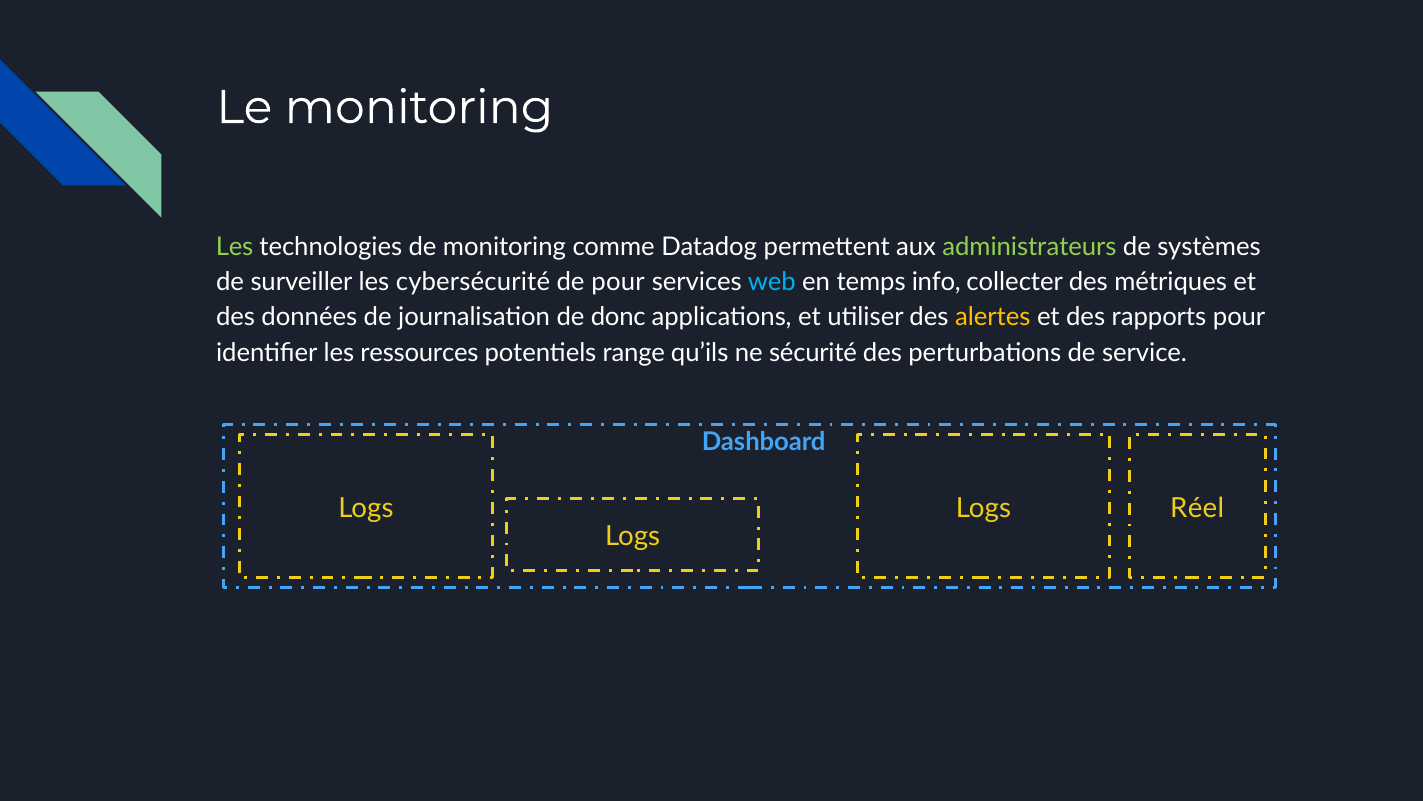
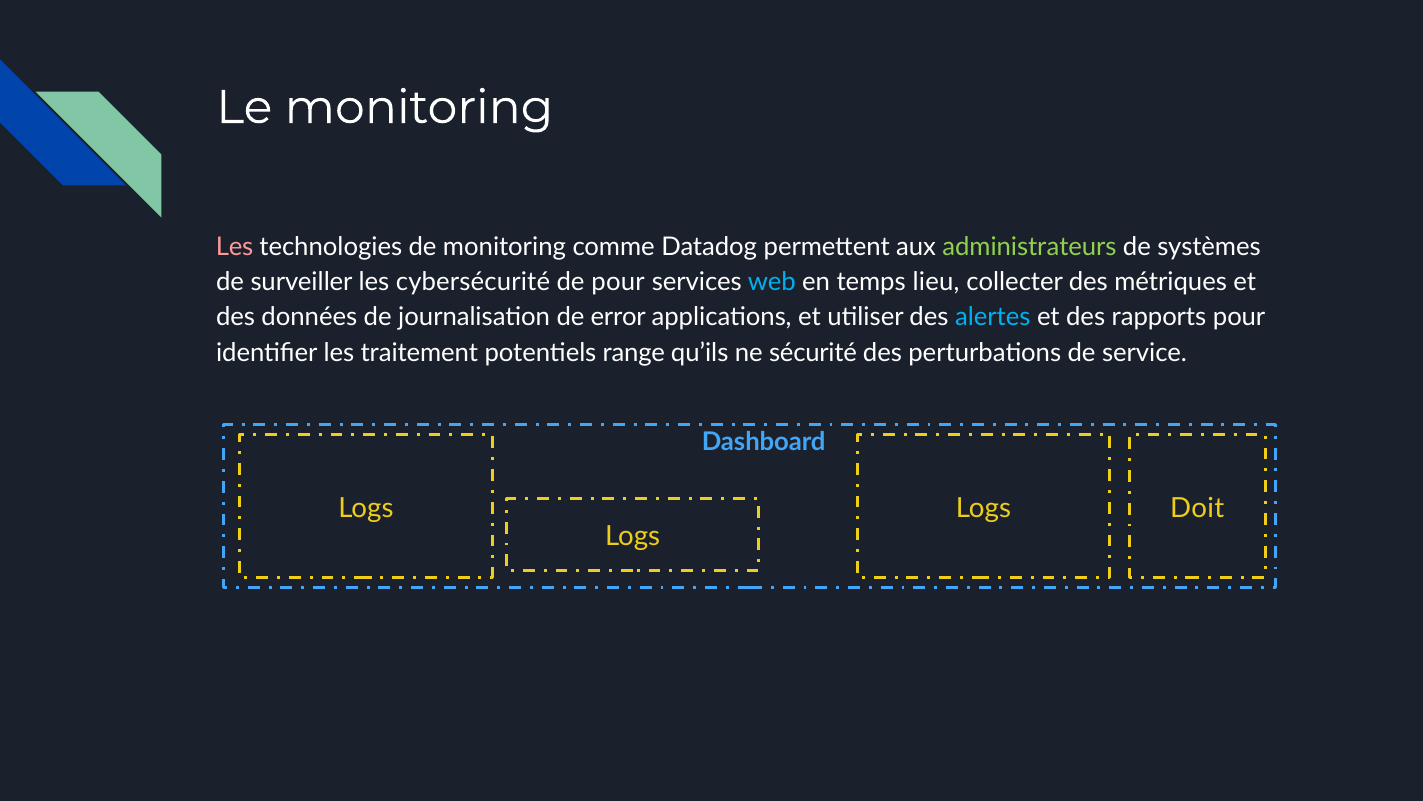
Les colour: light green -> pink (235, 247)
info: info -> lieu (936, 282)
donc: donc -> error (618, 317)
alertes colour: yellow -> light blue (993, 317)
ressources: ressources -> traitement (419, 352)
Réel: Réel -> Doit (1197, 508)
